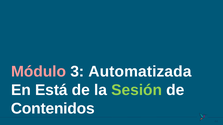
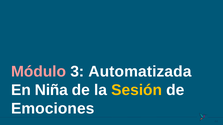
Está: Está -> Niña (51, 90)
Sesión colour: light green -> yellow (137, 90)
Contenidos: Contenidos -> Emociones (53, 109)
